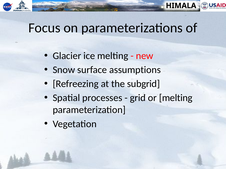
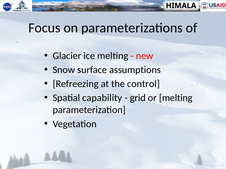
subgrid: subgrid -> control (143, 84)
processes: processes -> capability (102, 98)
